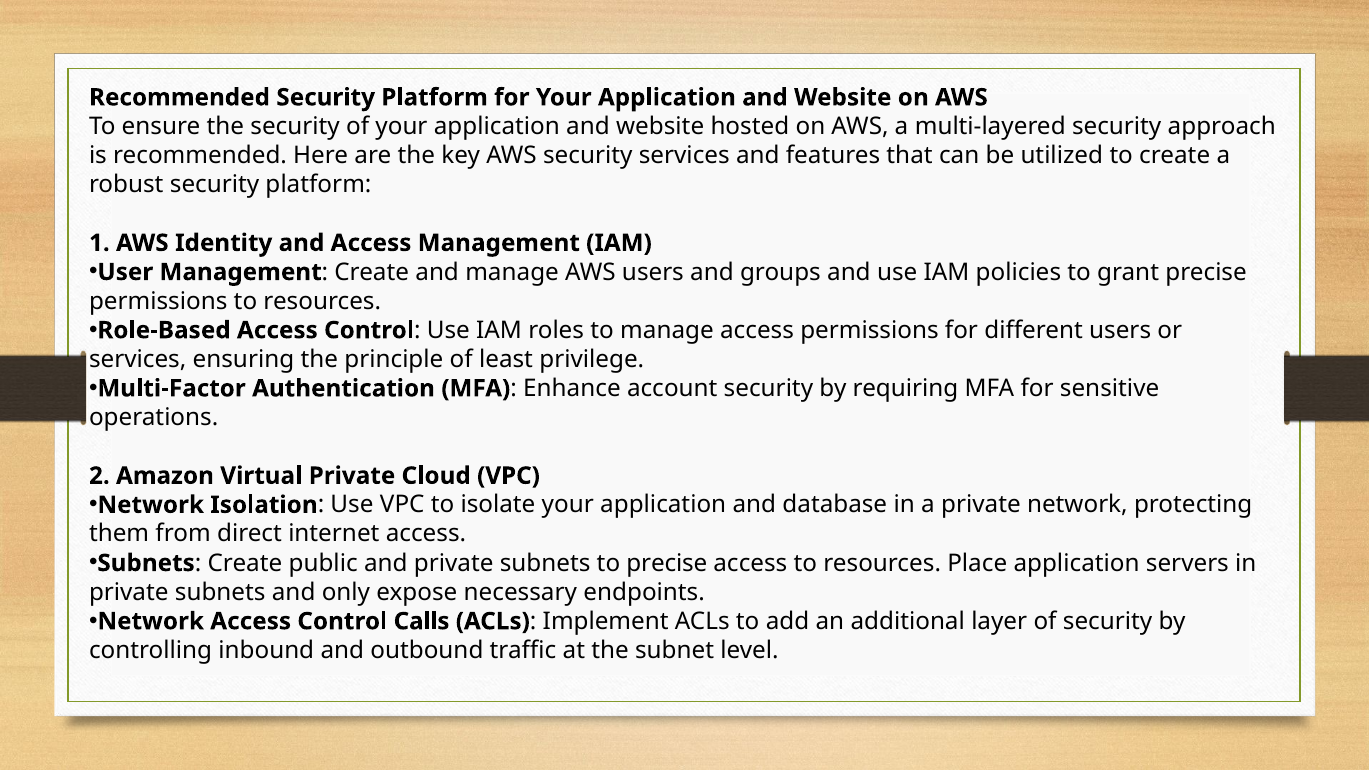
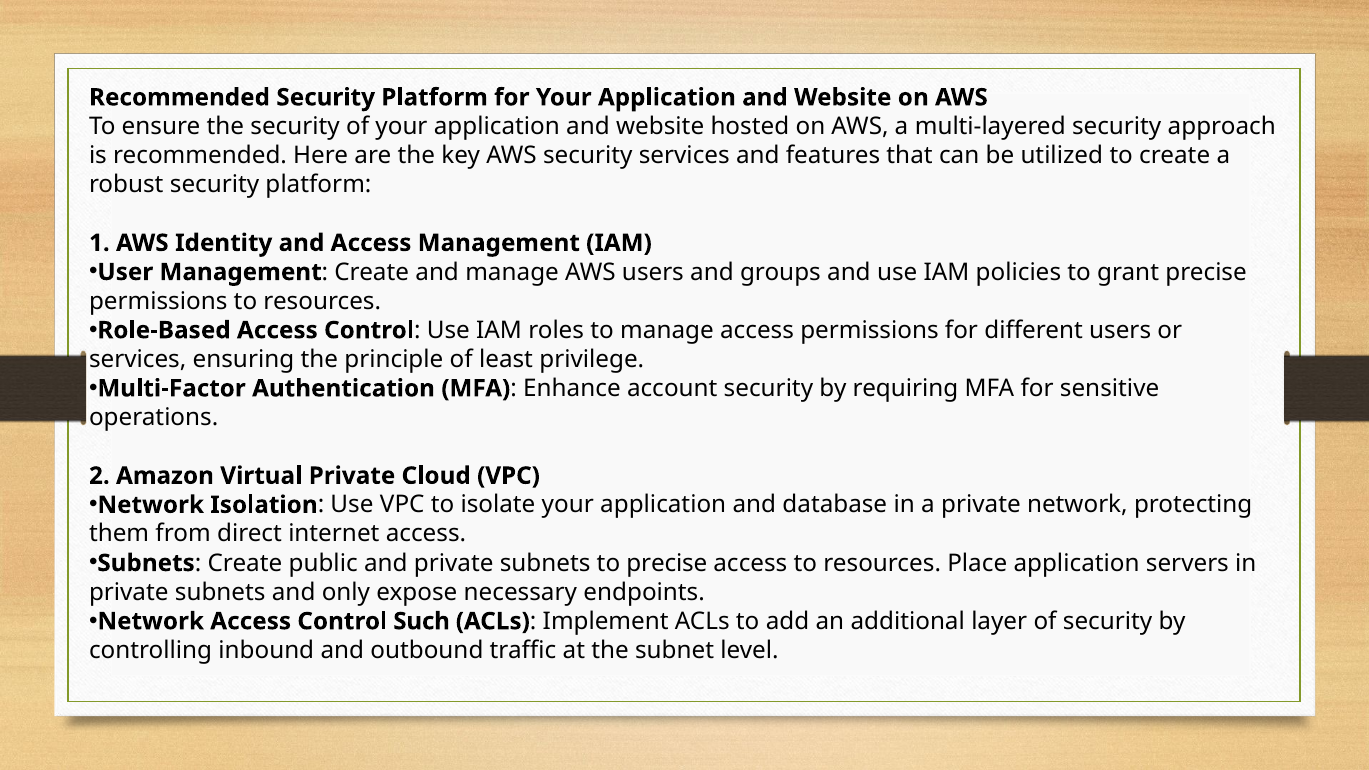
Calls: Calls -> Such (422, 621)
